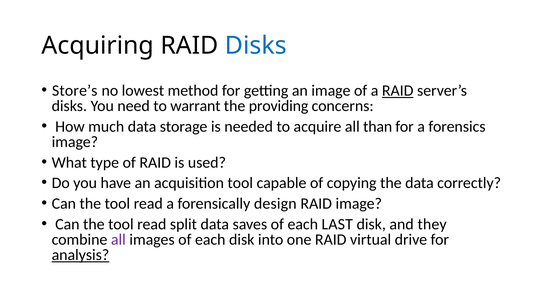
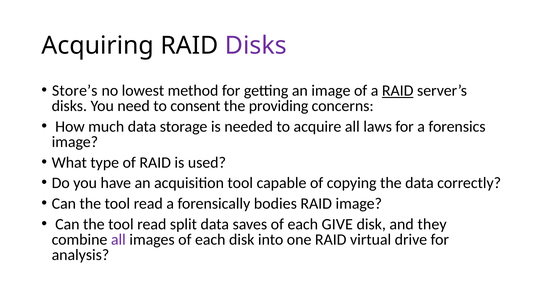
Disks colour: blue -> purple (256, 46)
warrant: warrant -> consent (195, 106)
than: than -> laws (378, 127)
design: design -> bodies (275, 204)
LAST: LAST -> GIVE (337, 224)
analysis underline: present -> none (80, 255)
